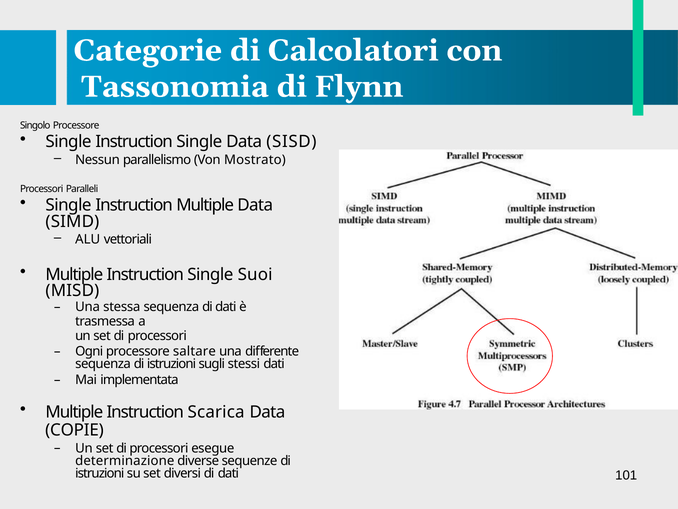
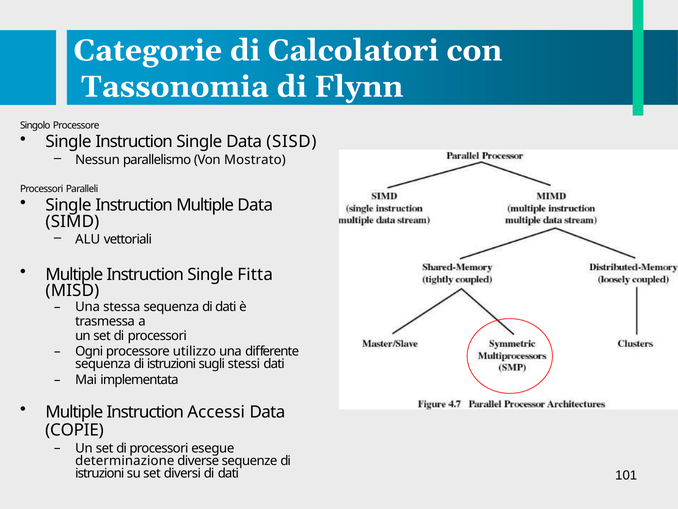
Suoi: Suoi -> Fitta (255, 274)
saltare: saltare -> utilizzo (194, 351)
Scarica: Scarica -> Accessi (216, 412)
